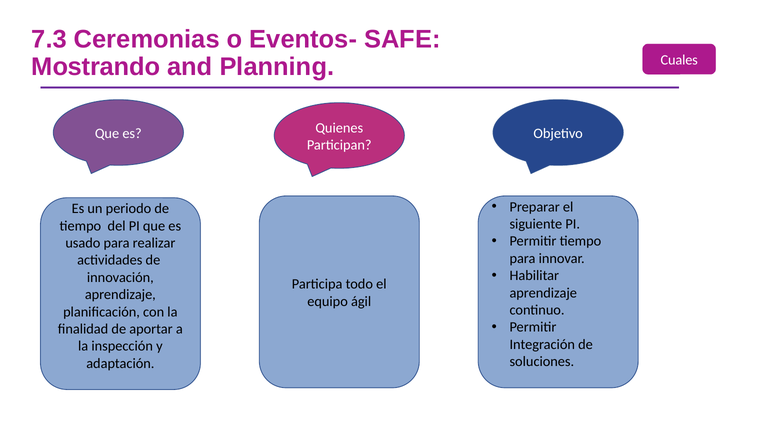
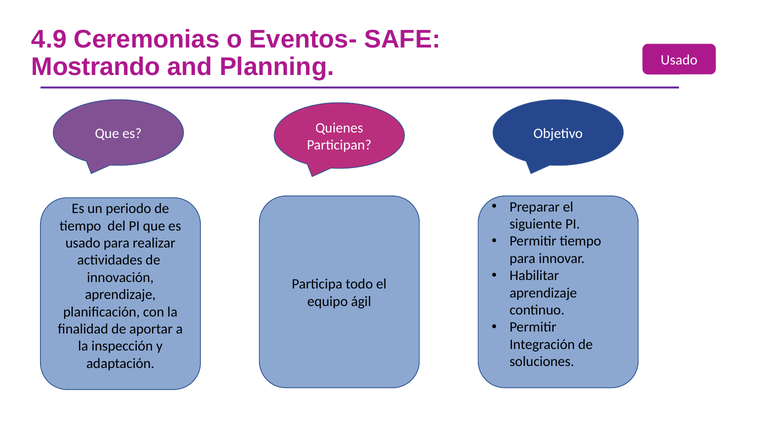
7.3: 7.3 -> 4.9 (49, 39)
Cuales: Cuales -> Usado (679, 60)
